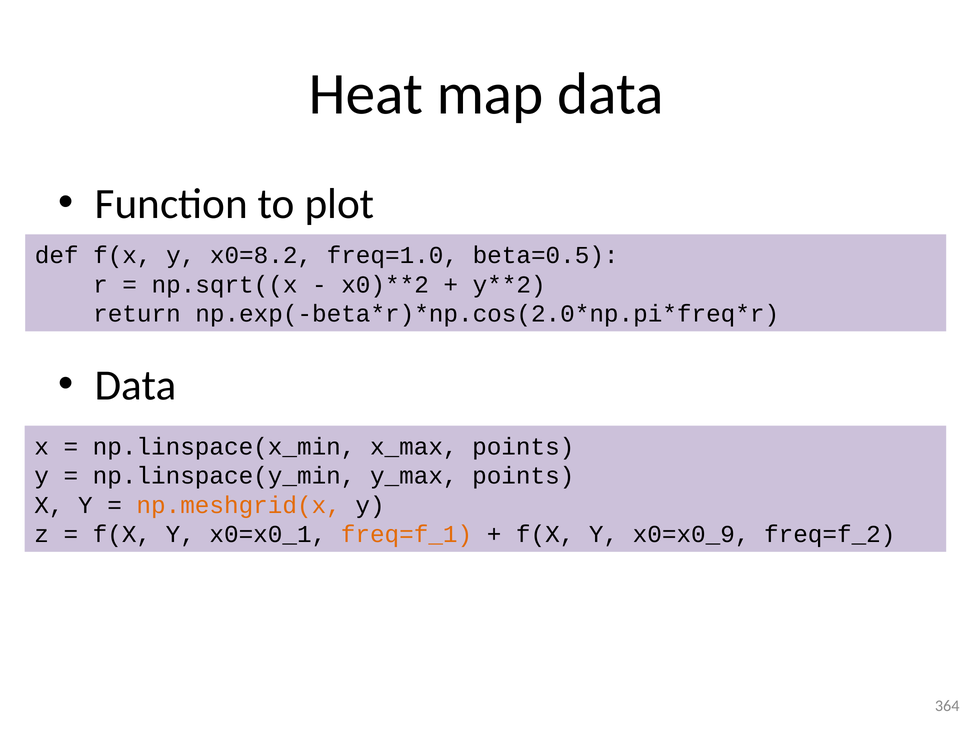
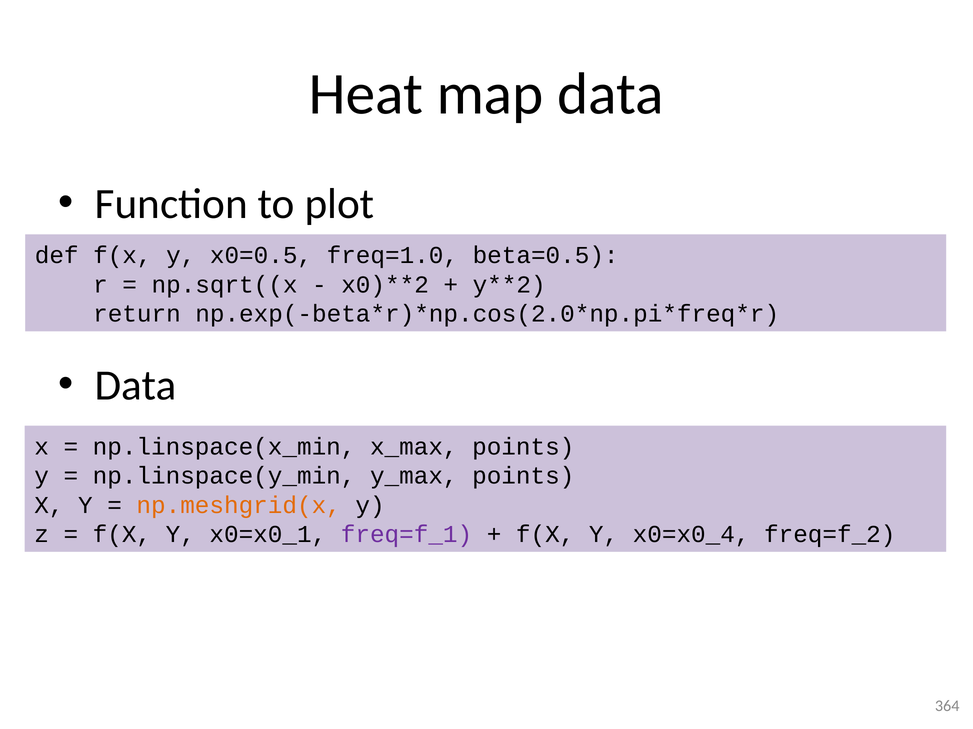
x0=8.2: x0=8.2 -> x0=0.5 (261, 256)
freq=f_1 colour: orange -> purple (406, 535)
x0=x0_9: x0=x0_9 -> x0=x0_4 (691, 535)
